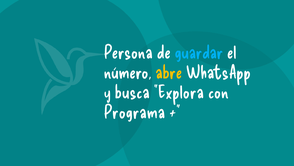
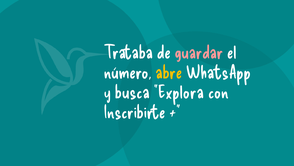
Persona: Persona -> Trataba (128, 52)
guardar colour: light blue -> pink (199, 52)
Programa: Programa -> Inscribirte (135, 112)
